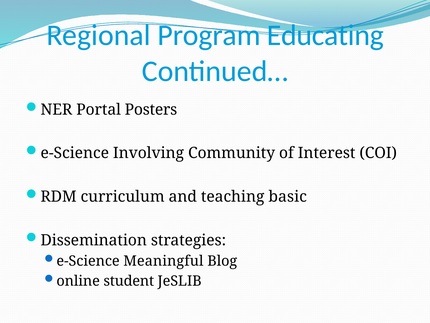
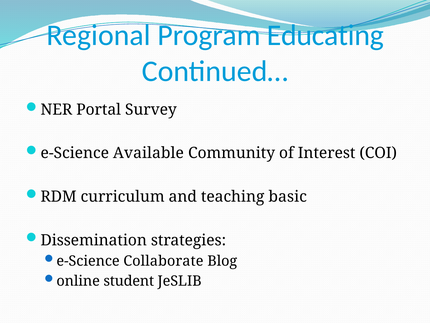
Posters: Posters -> Survey (151, 110)
Involving: Involving -> Available (148, 153)
Meaningful: Meaningful -> Collaborate (163, 261)
